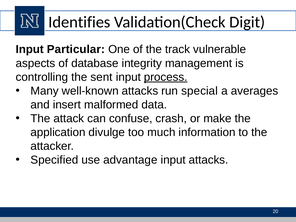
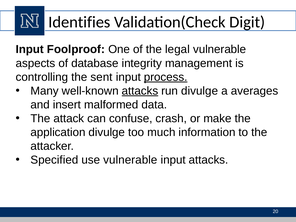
Particular: Particular -> Foolproof (76, 49)
track: track -> legal (177, 49)
attacks underline: none -> present (140, 91)
run special: special -> divulge (200, 91)
use advantage: advantage -> vulnerable (130, 160)
